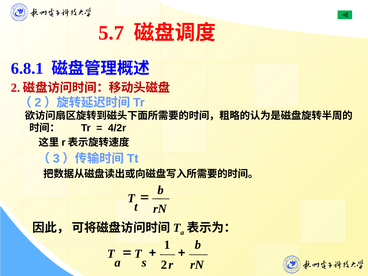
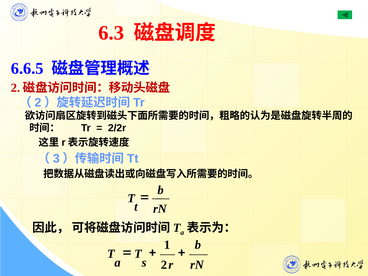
5.7: 5.7 -> 6.3 (111, 33)
6.8.1: 6.8.1 -> 6.6.5 (27, 68)
4/2r: 4/2r -> 2/2r (117, 128)
